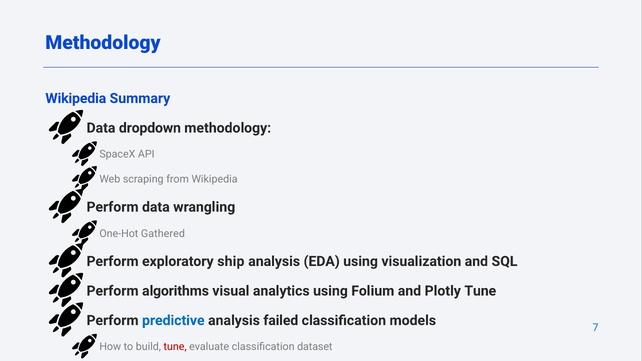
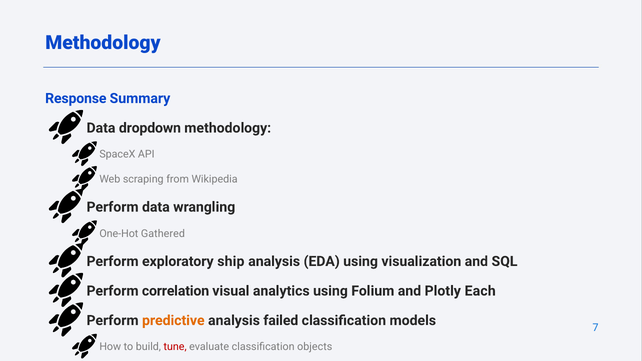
Wikipedia: Wikipedia -> Response (76, 98)
algorithms: algorithms -> correlation (176, 291)
Plotly Tune: Tune -> Each (480, 291)
predictive colour: blue -> orange (173, 321)
dataset: dataset -> objects (315, 347)
